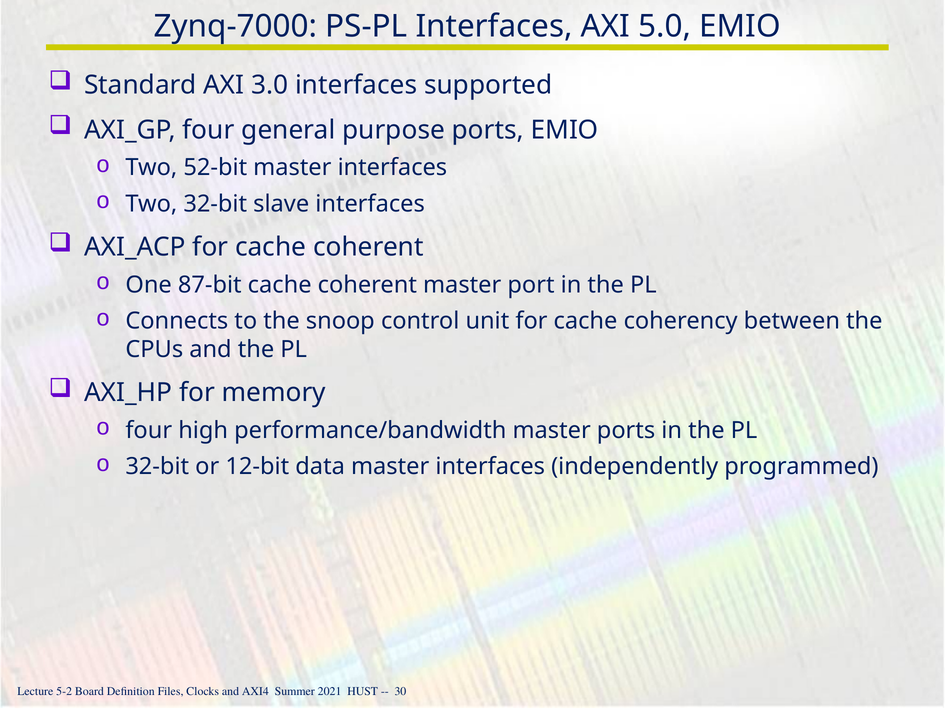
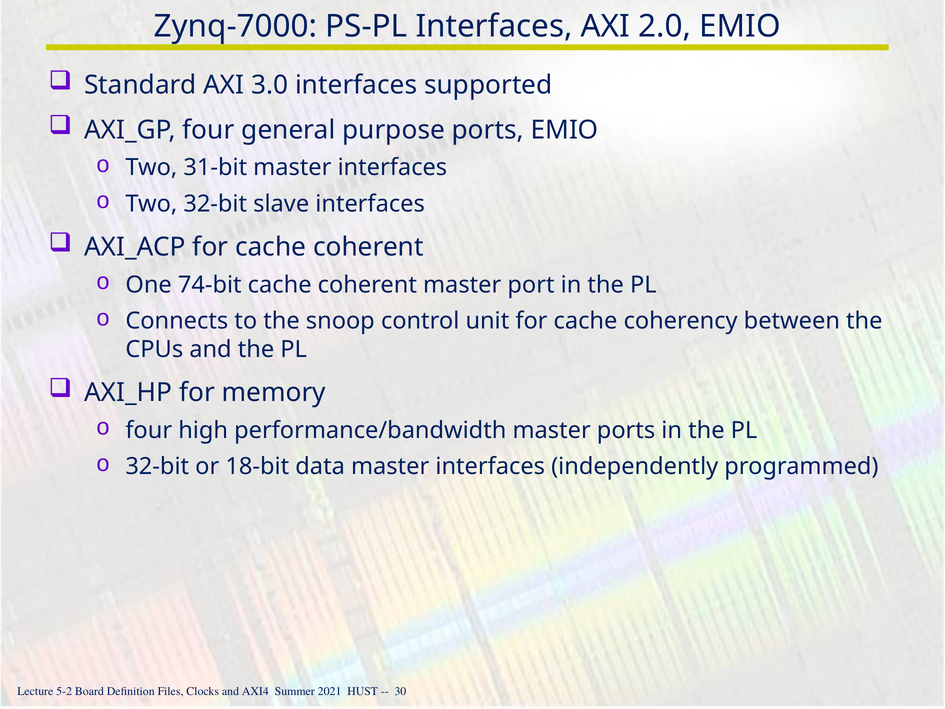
5.0: 5.0 -> 2.0 (665, 26)
52-bit: 52-bit -> 31-bit (215, 168)
87-bit: 87-bit -> 74-bit (210, 285)
12-bit: 12-bit -> 18-bit (257, 466)
